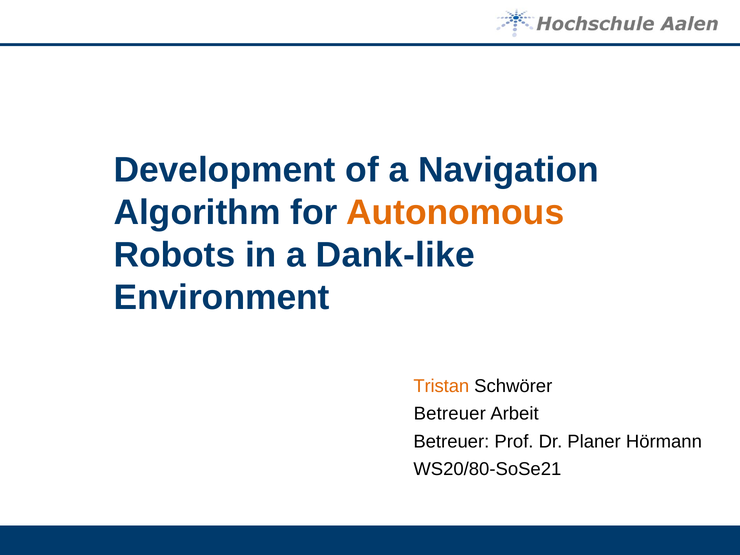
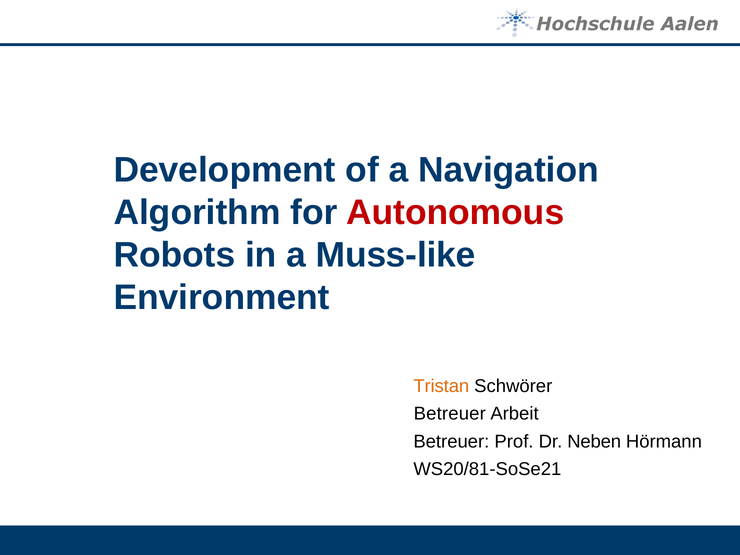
Autonomous colour: orange -> red (455, 213)
Dank-like: Dank-like -> Muss-like (396, 255)
Planer: Planer -> Neben (594, 442)
WS20/80-SoSe21: WS20/80-SoSe21 -> WS20/81-SoSe21 (487, 469)
